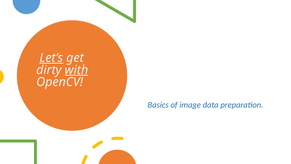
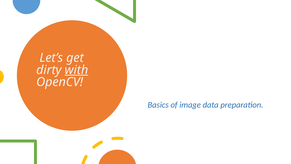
Let’s underline: present -> none (51, 58)
